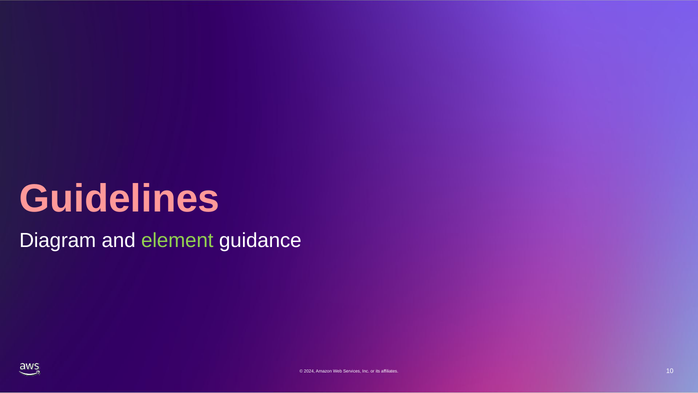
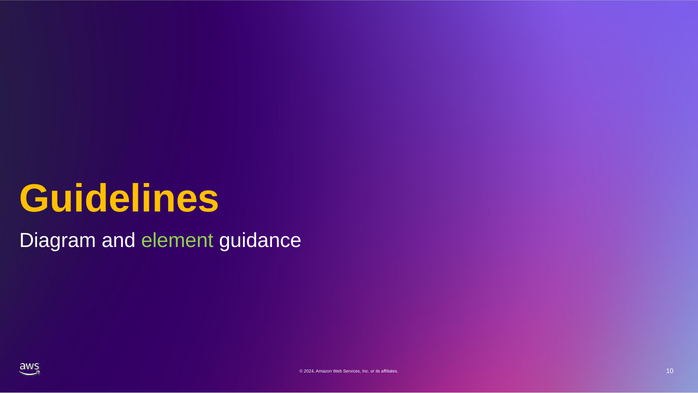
Guidelines colour: pink -> yellow (119, 199)
